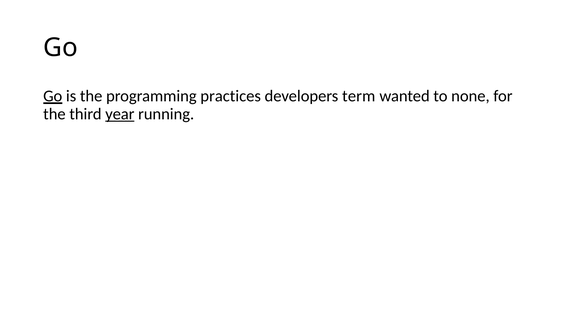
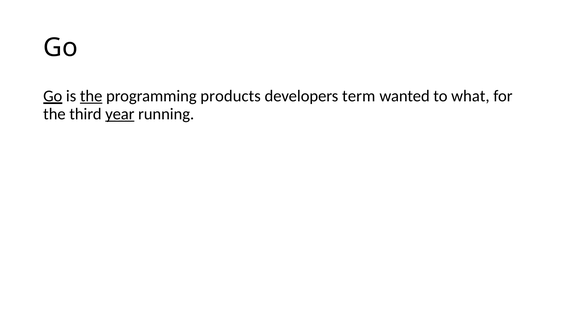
the underline: none -> present (91, 96)
practices: practices -> products (231, 96)
none: none -> what (470, 96)
